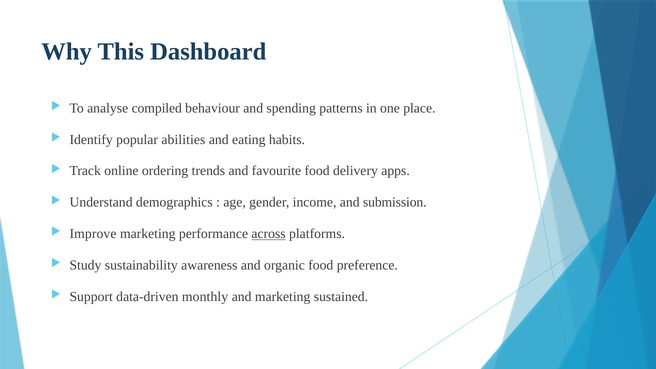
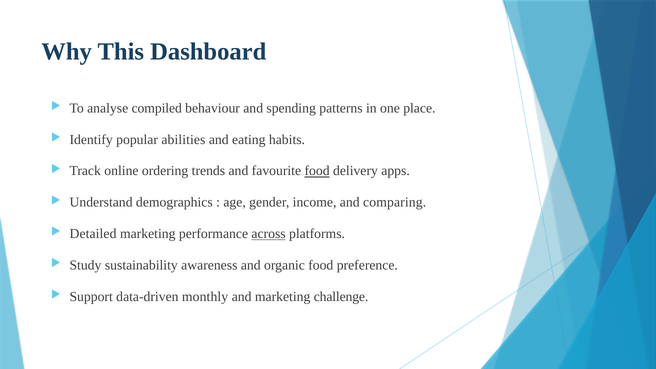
food underline: none -> present (317, 171)
submission: submission -> comparing (395, 202)
Improve: Improve -> Detailed (93, 234)
sustained: sustained -> challenge (341, 297)
